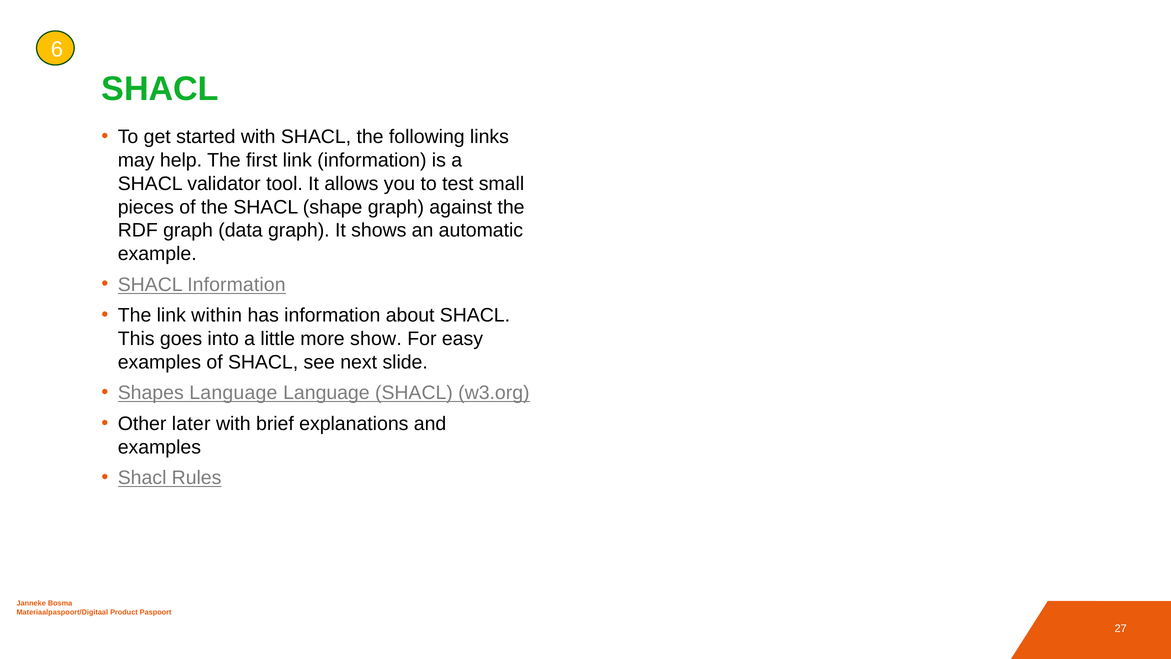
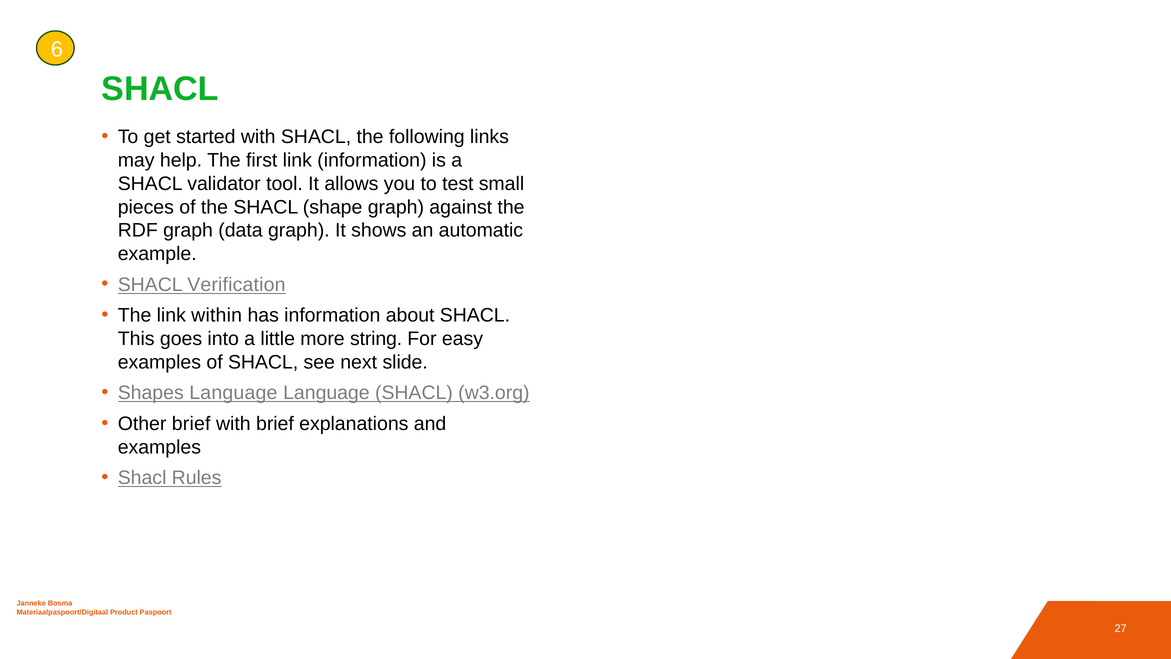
SHACL Information: Information -> Verification (236, 285)
show: show -> string (376, 339)
Other later: later -> brief (191, 424)
